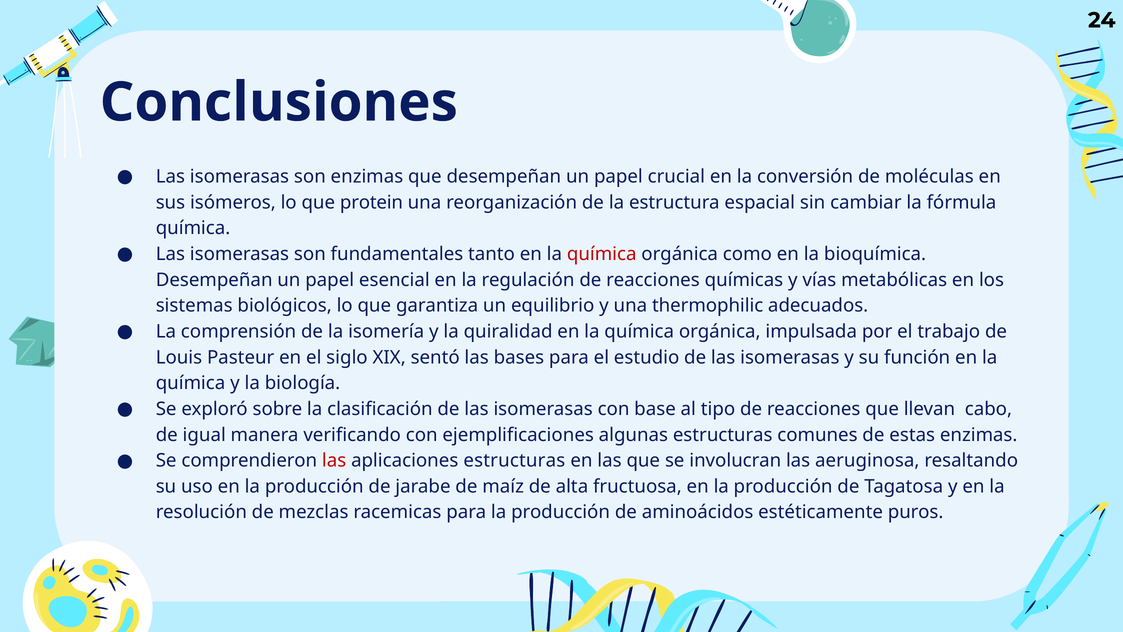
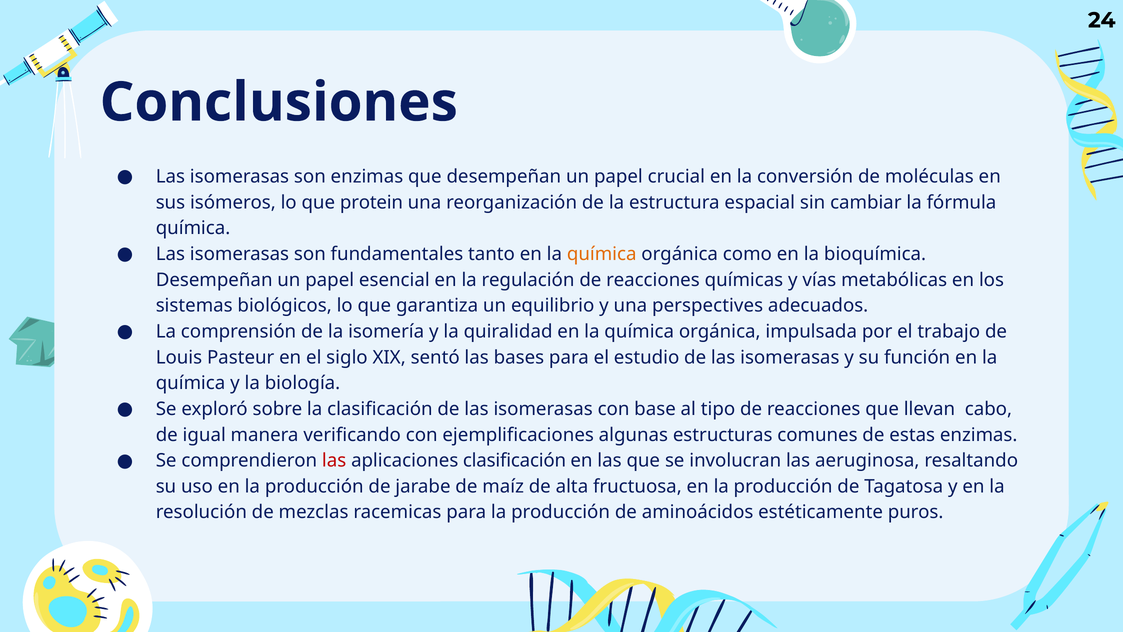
química colour: red -> orange (602, 254)
thermophilic: thermophilic -> perspectives (708, 306)
aplicaciones estructuras: estructuras -> clasificación (515, 460)
